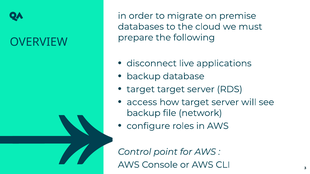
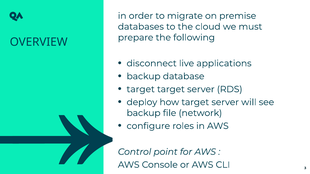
access: access -> deploy (142, 102)
